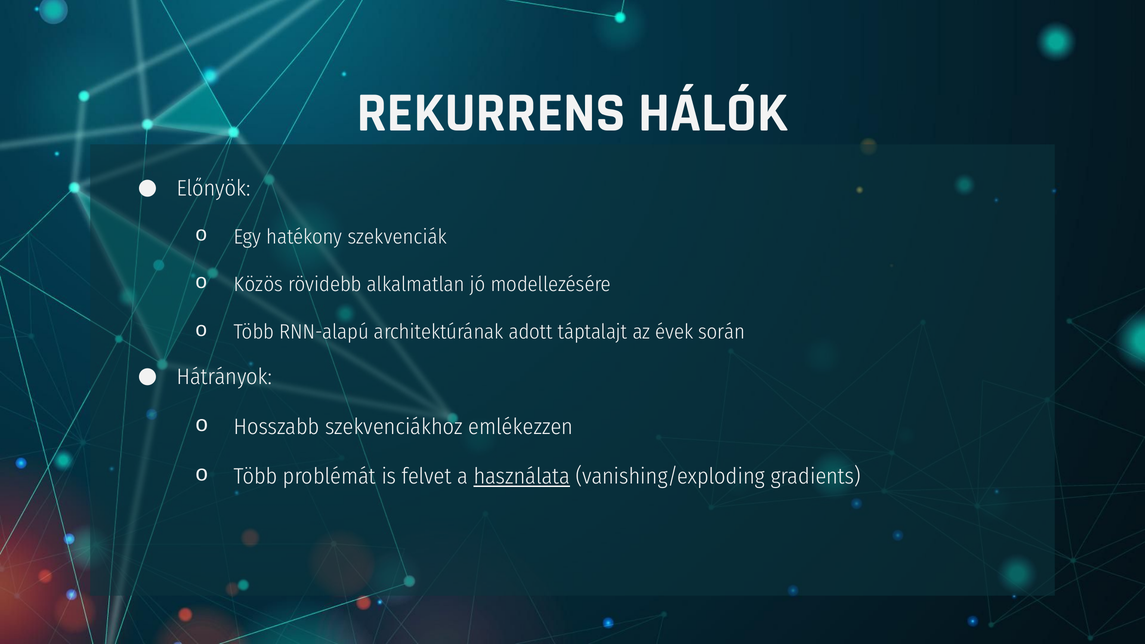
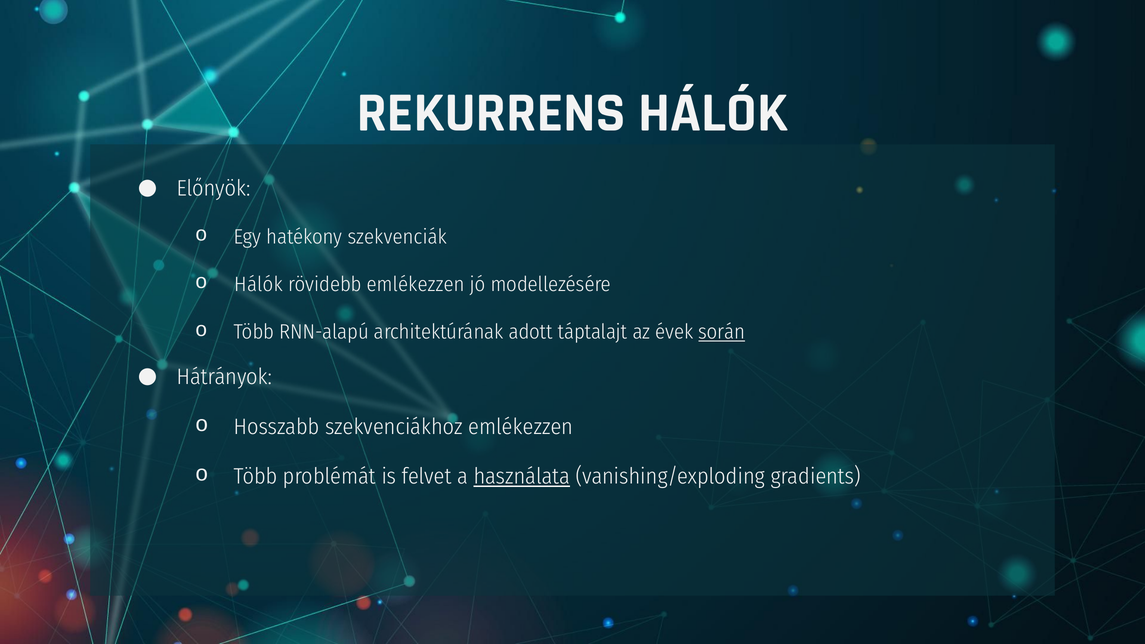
Közös: Közös -> Hálók (259, 285)
rövidebb alkalmatlan: alkalmatlan -> emlékezzen (416, 285)
során underline: none -> present (722, 332)
